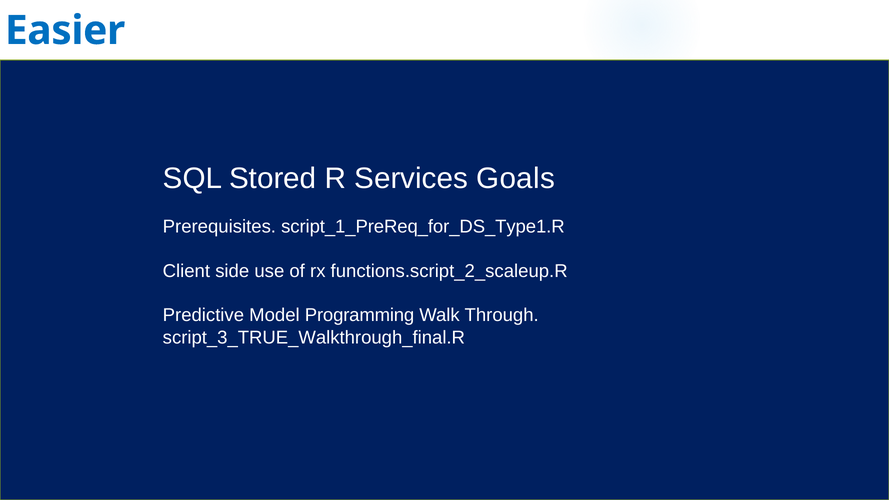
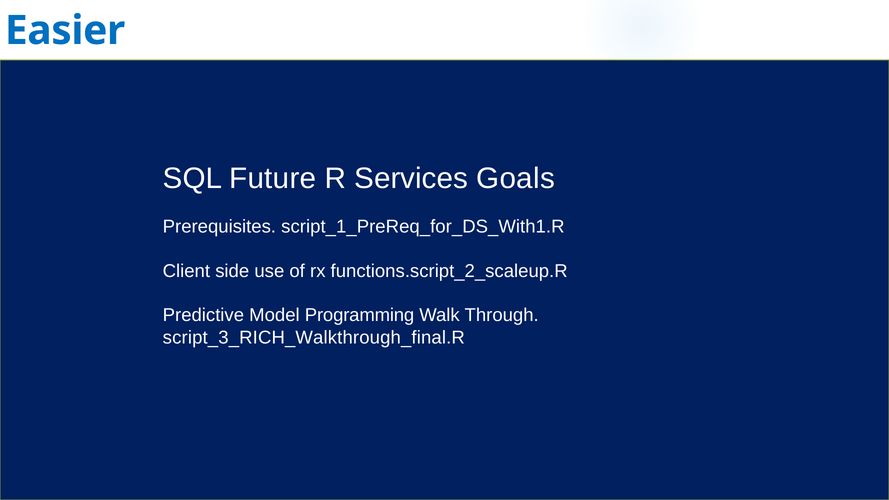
Stored: Stored -> Future (273, 178)
script_1_PreReq_for_DS_Type1.R: script_1_PreReq_for_DS_Type1.R -> script_1_PreReq_for_DS_With1.R (423, 226)
script_3_TRUE_Walkthrough_final.R: script_3_TRUE_Walkthrough_final.R -> script_3_RICH_Walkthrough_final.R (314, 338)
